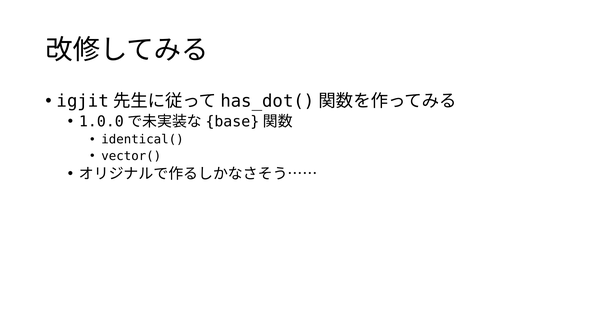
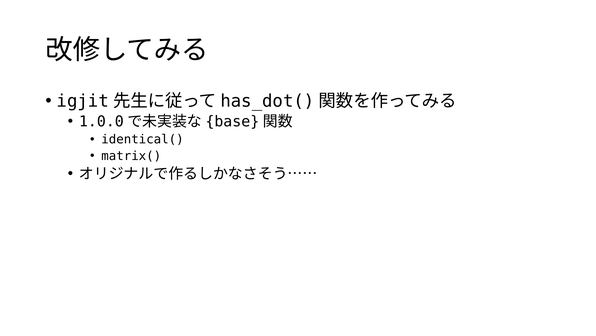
vector(: vector( -> matrix( (131, 156)
